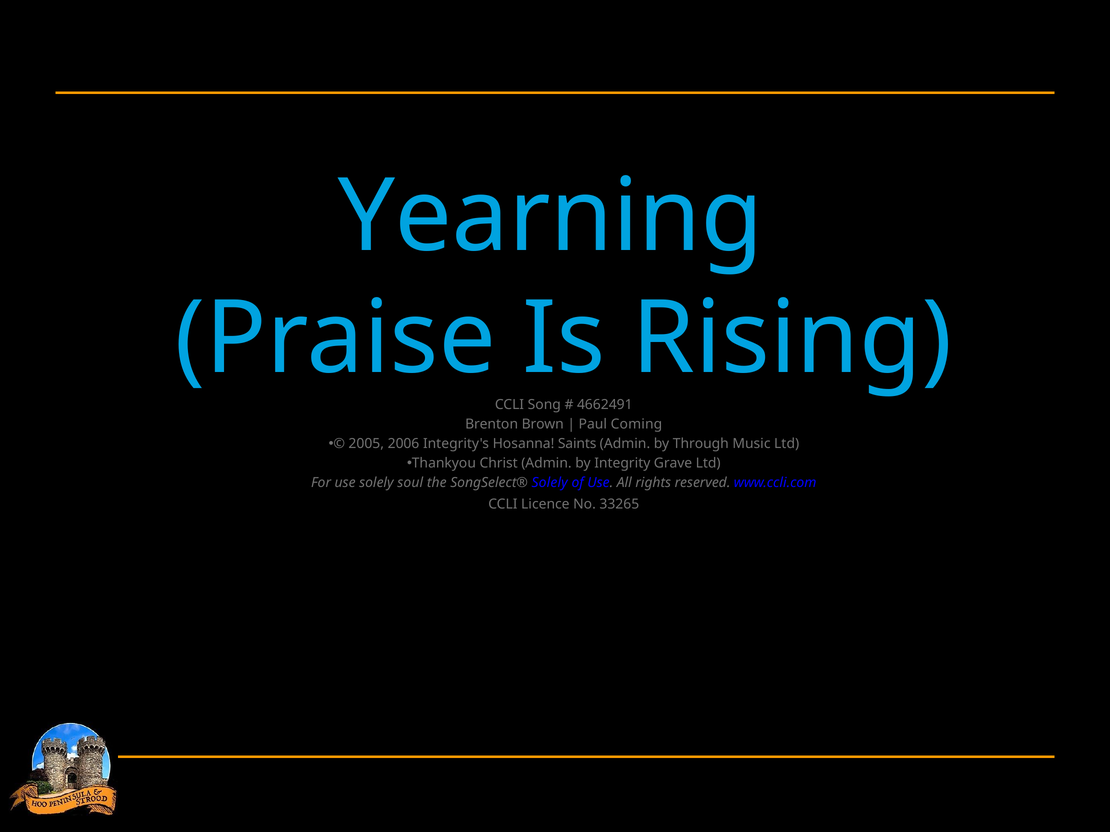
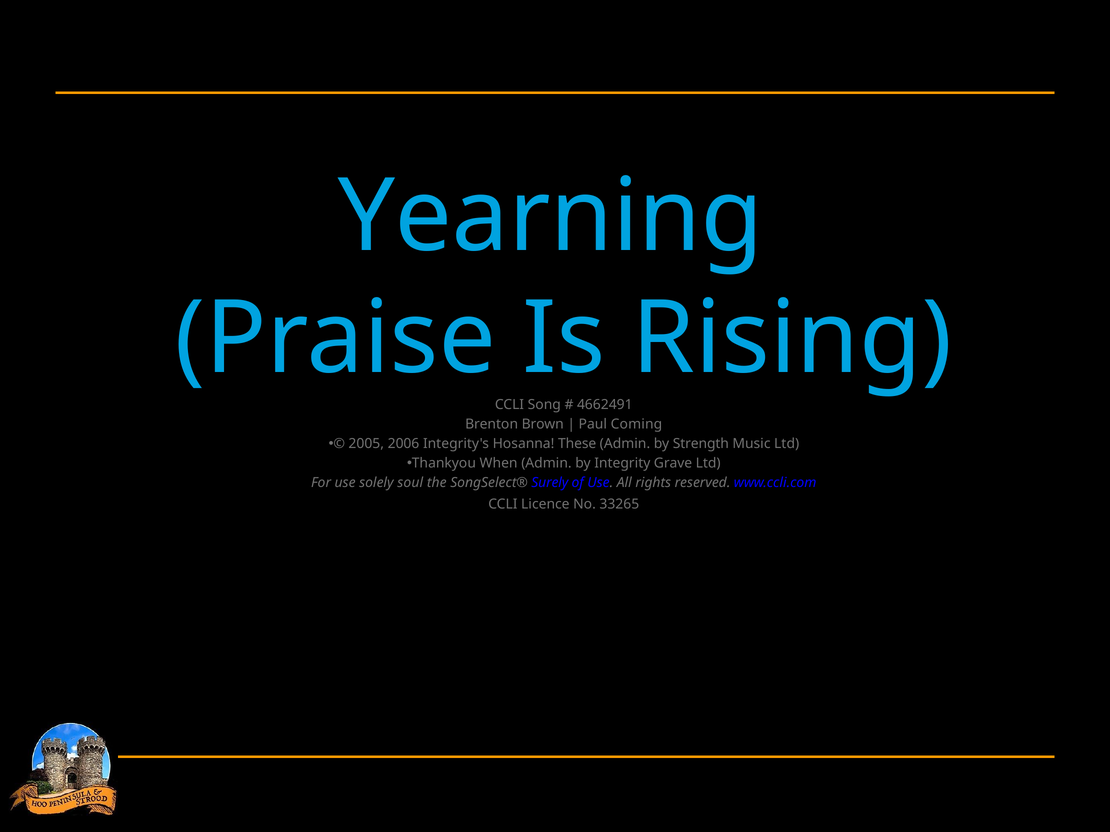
Saints: Saints -> These (577, 444)
Through: Through -> Strength (701, 444)
Christ: Christ -> When (499, 463)
SongSelect® Solely: Solely -> Surely (550, 483)
